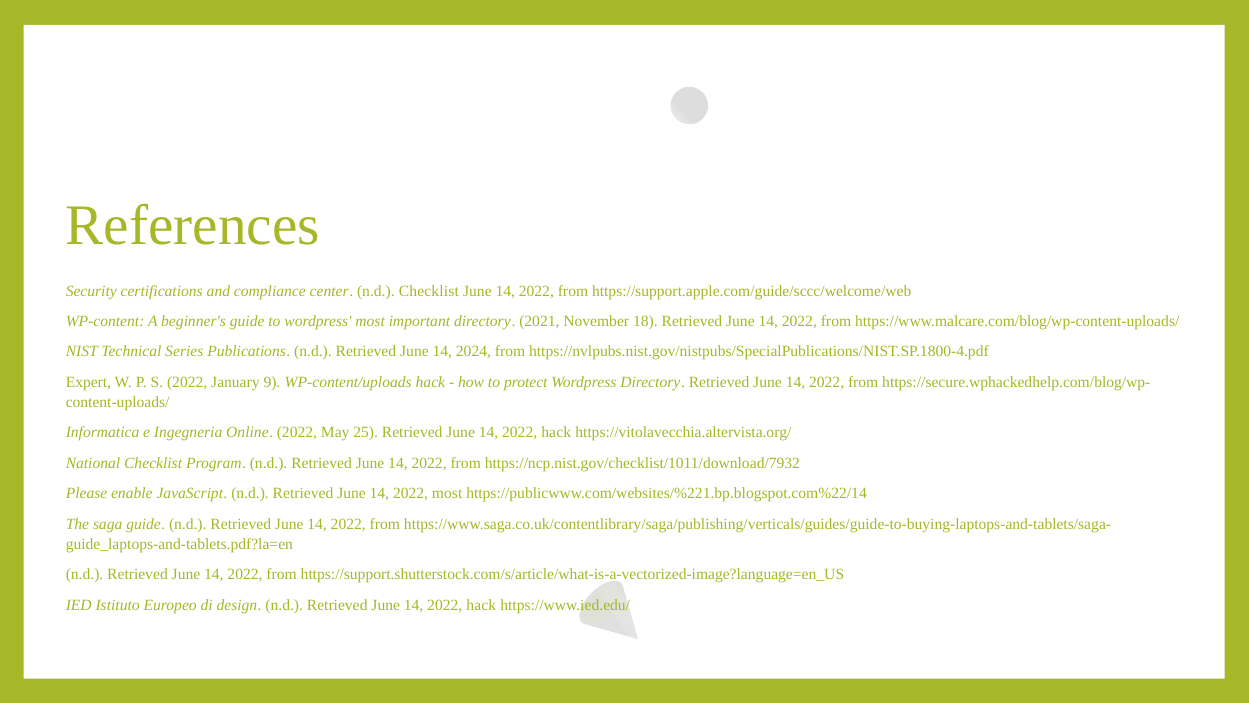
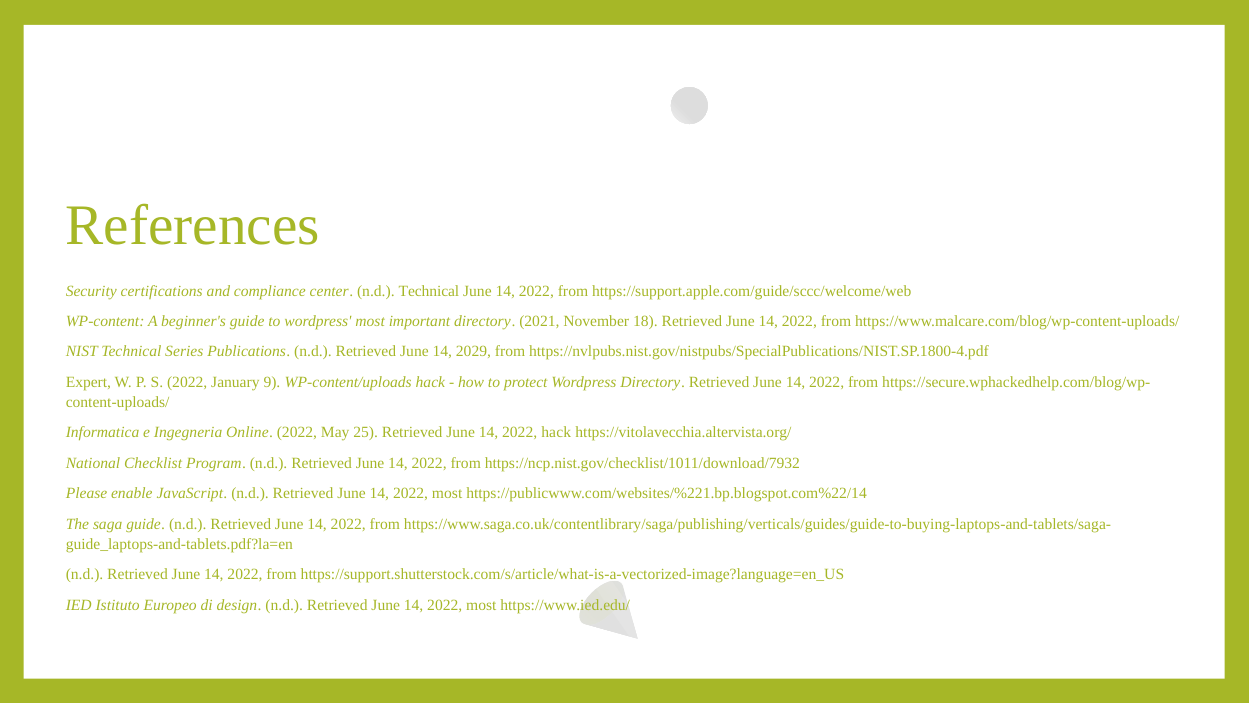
n.d Checklist: Checklist -> Technical (429, 291)
2024: 2024 -> 2029 (473, 352)
hack: hack -> most (481, 605)
